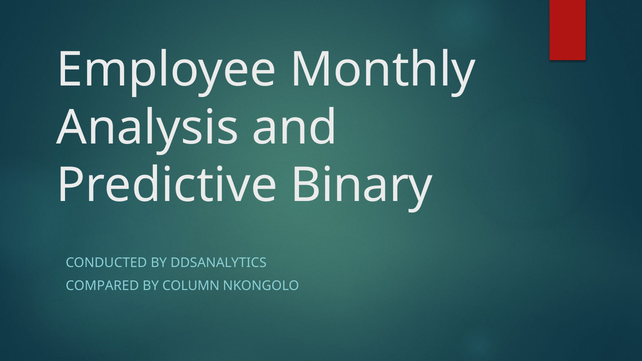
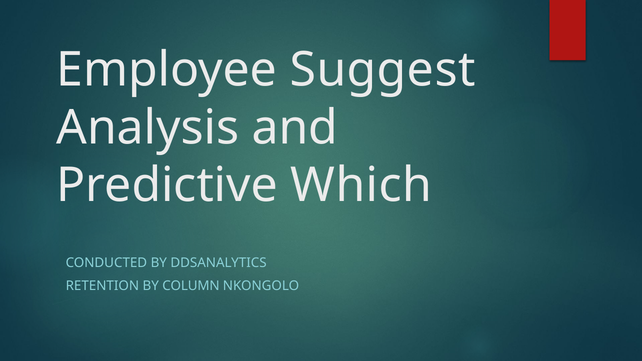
Monthly: Monthly -> Suggest (383, 70)
Binary: Binary -> Which (361, 186)
COMPARED: COMPARED -> RETENTION (102, 286)
